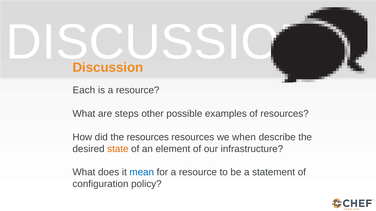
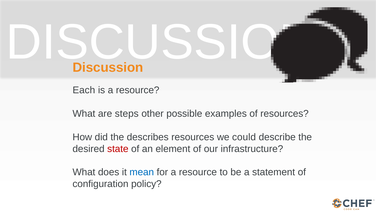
the resources: resources -> describes (148, 137)
when: when -> could (244, 137)
state colour: orange -> red (118, 149)
